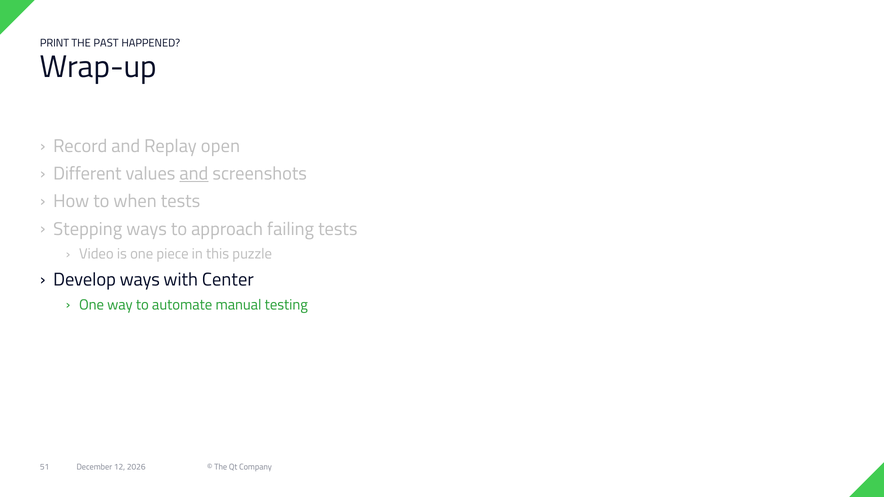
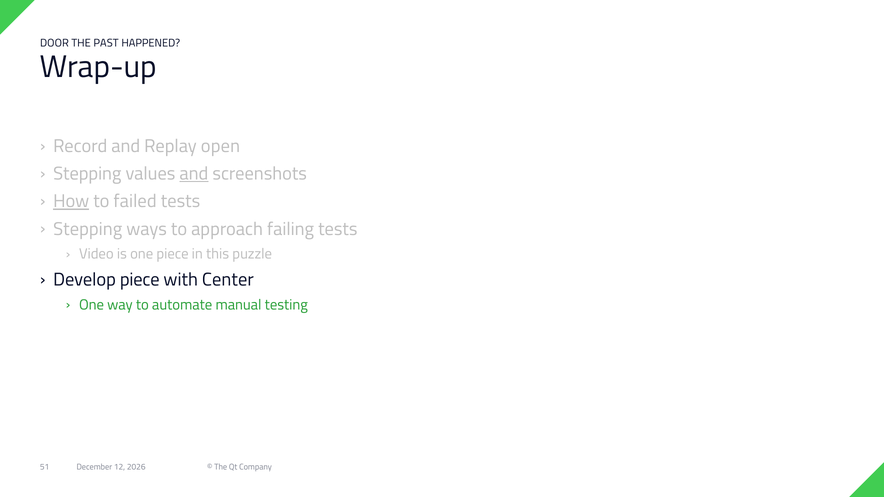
PRINT: PRINT -> DOOR (54, 43)
Different: Different -> Stepping (87, 174)
How underline: none -> present (71, 201)
when: when -> failed (135, 201)
Develop ways: ways -> piece (140, 280)
